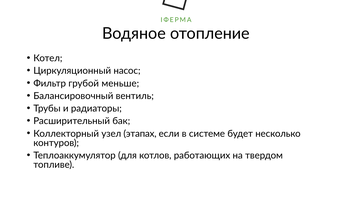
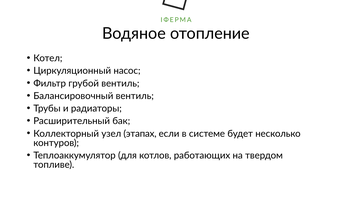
грубой меньше: меньше -> вентиль (120, 83)
